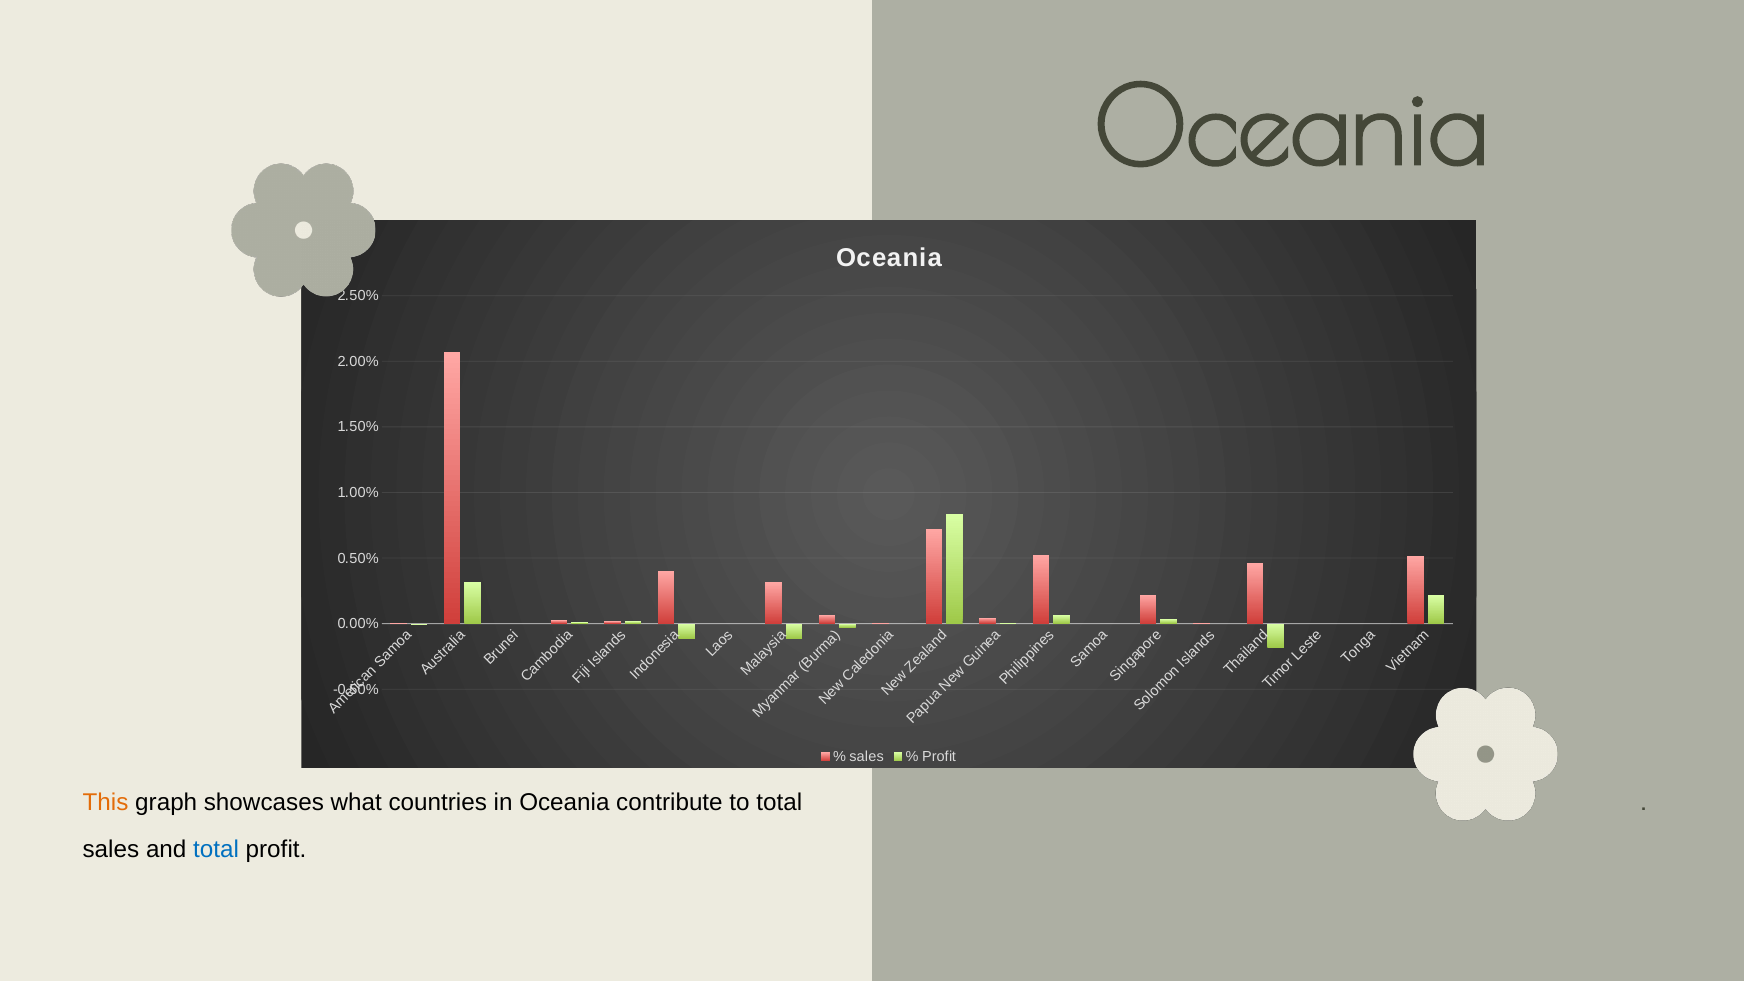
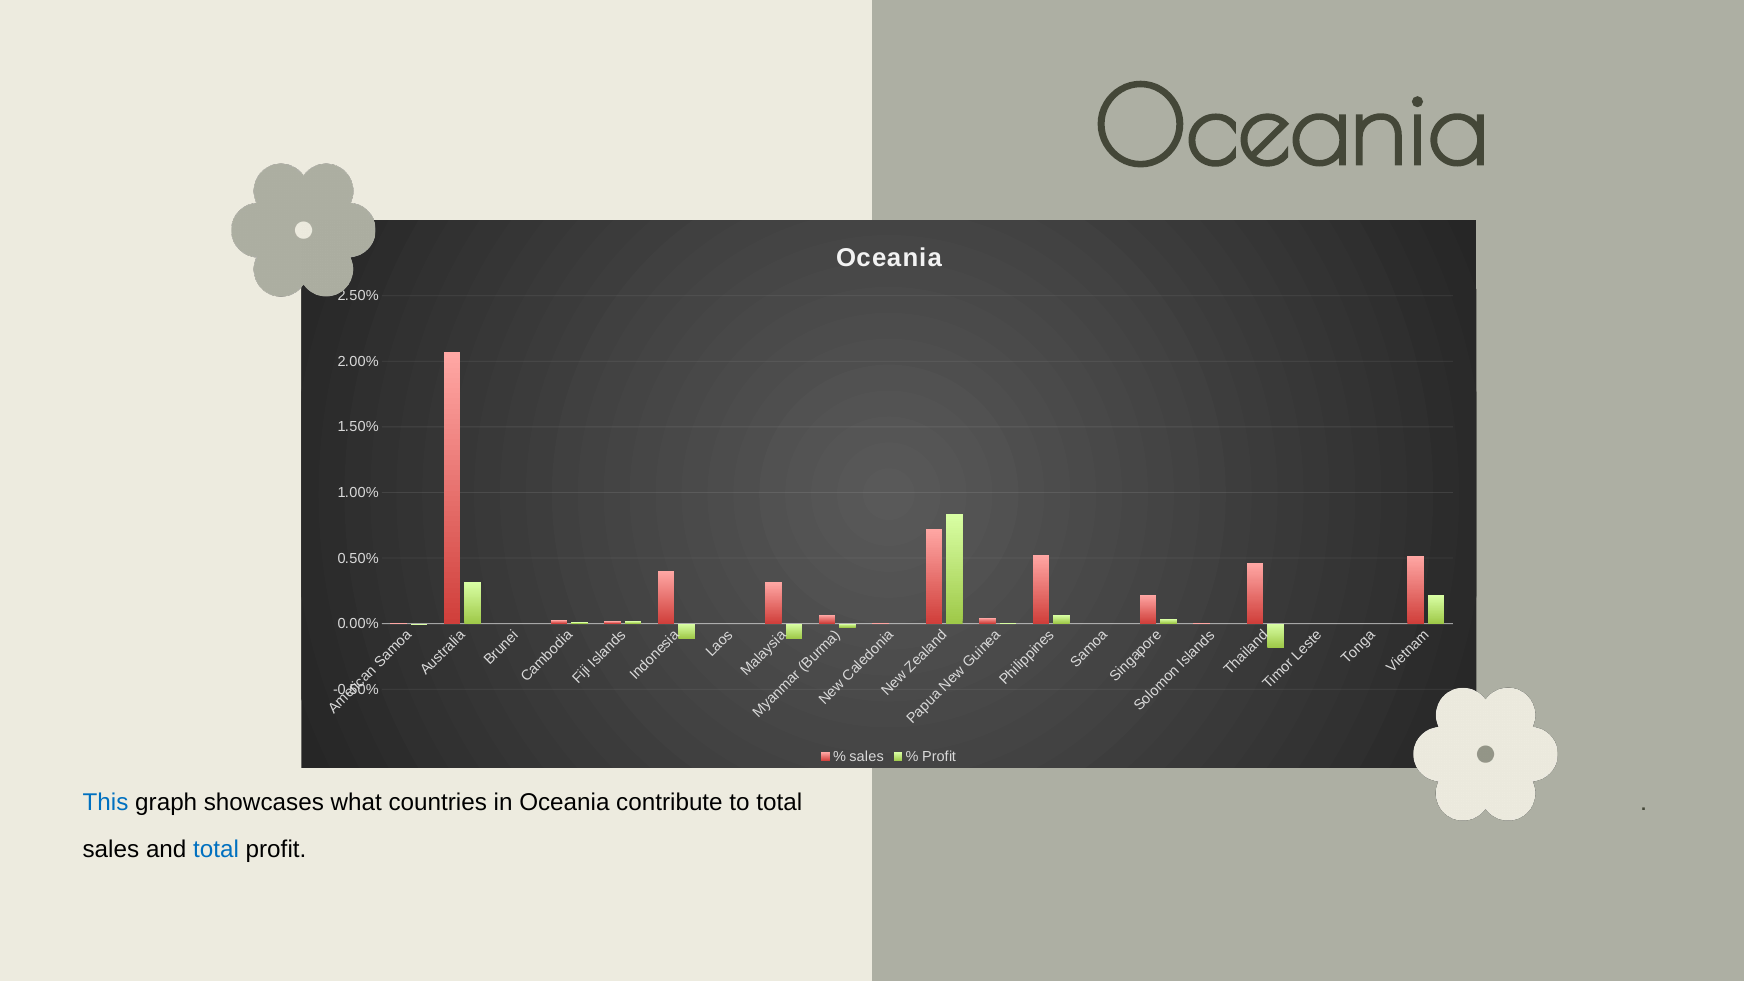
This colour: orange -> blue (106, 802)
